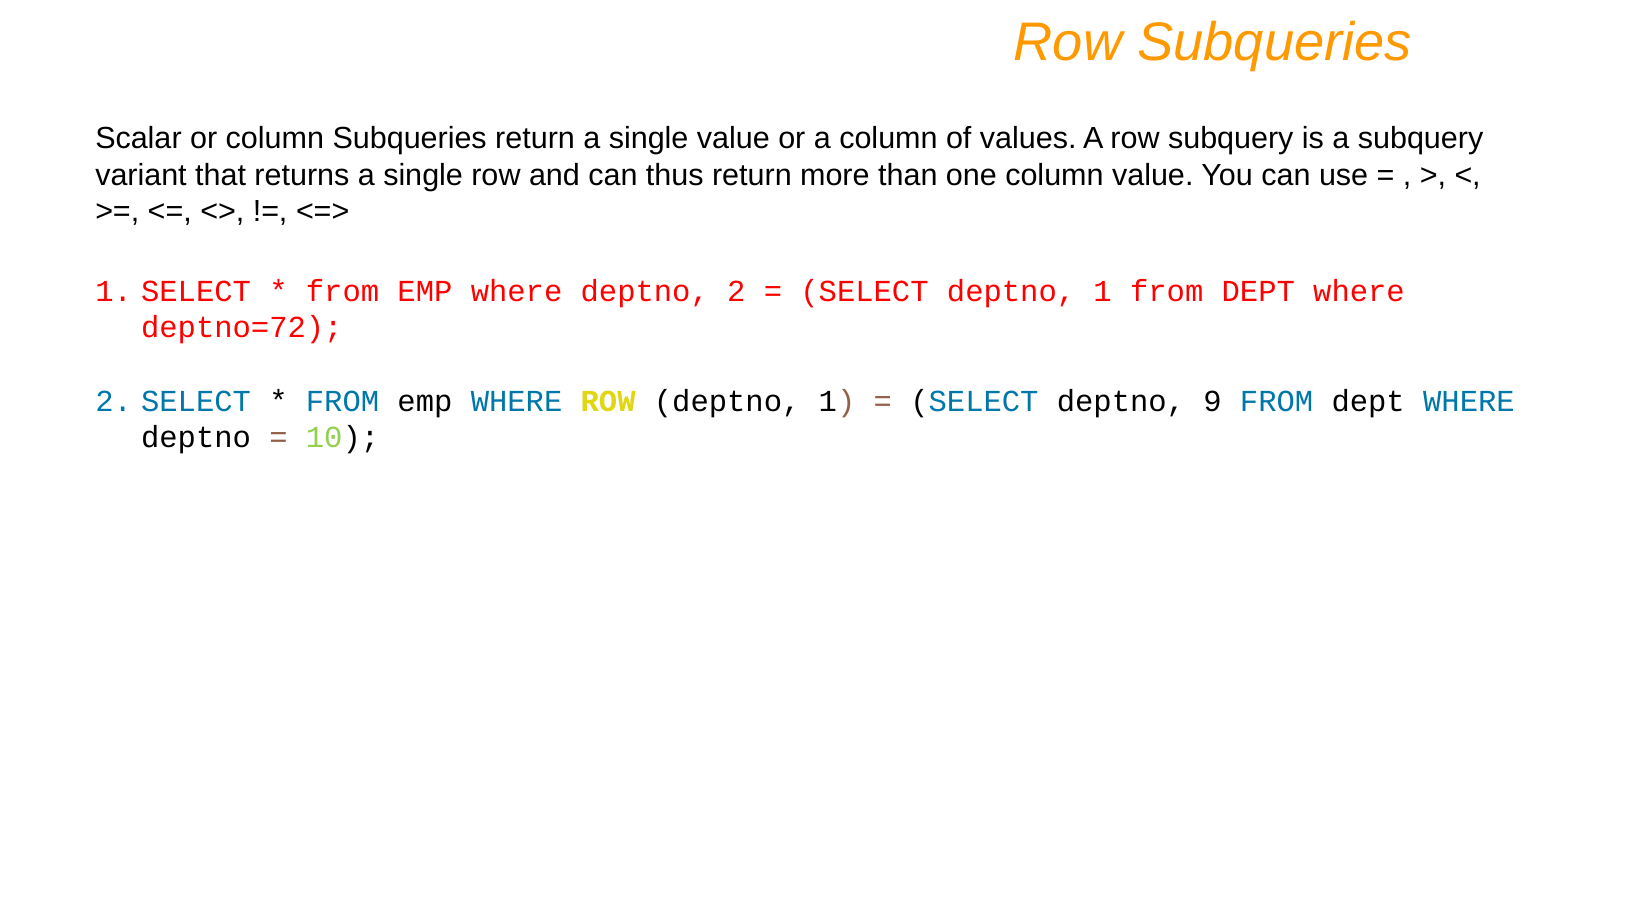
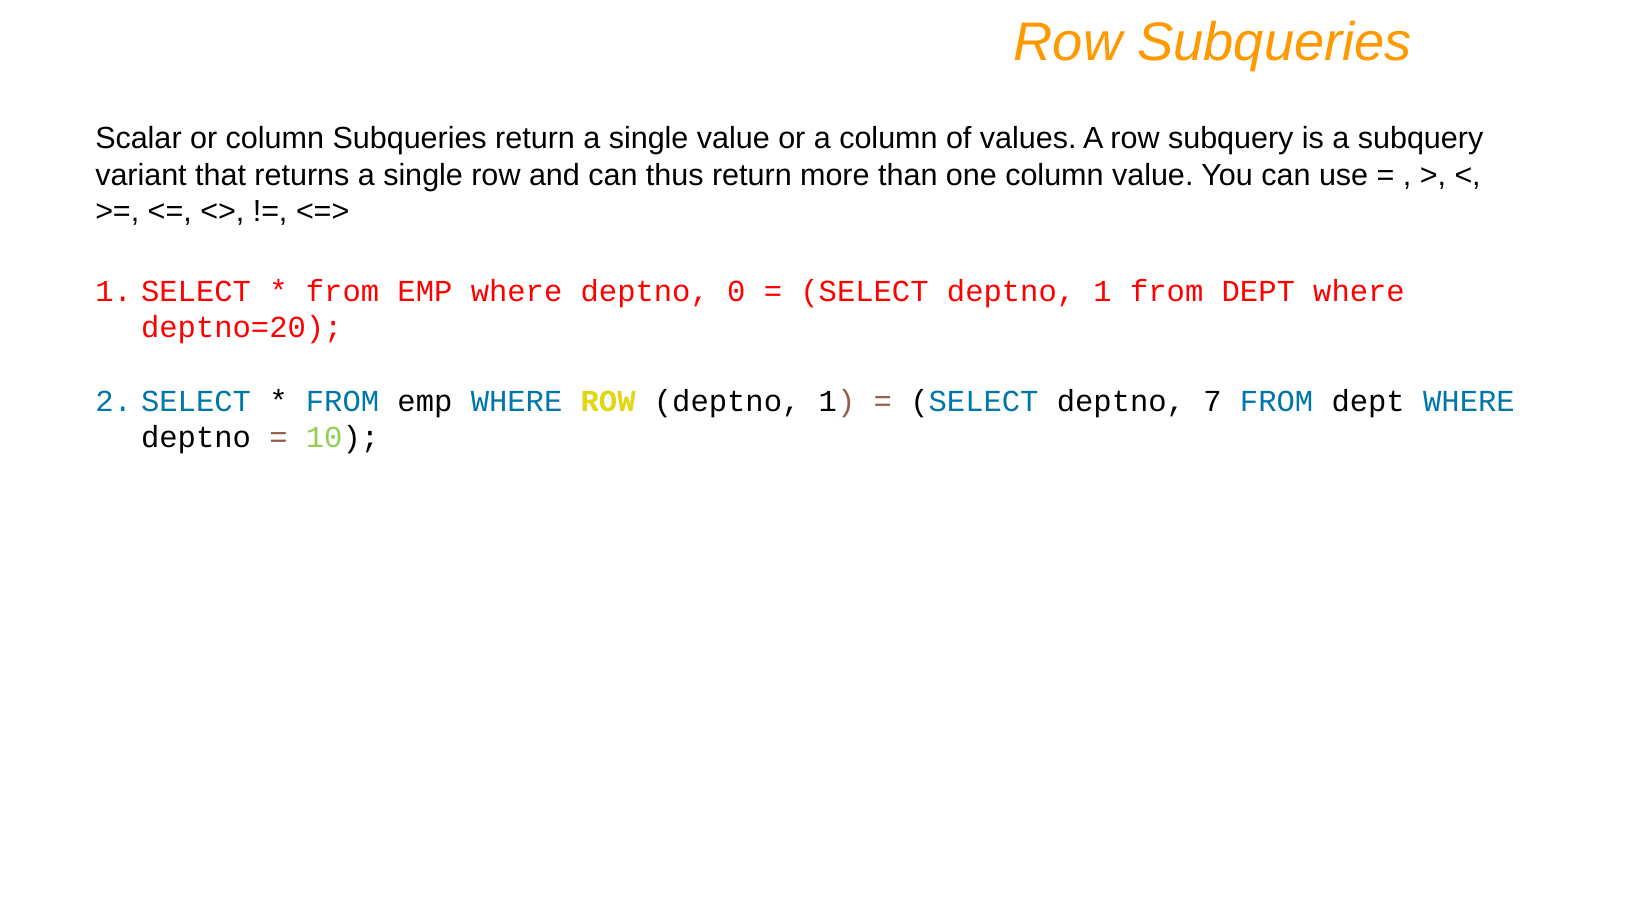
deptno 2: 2 -> 0 (736, 291)
deptno=72: deptno=72 -> deptno=20 (242, 328)
9: 9 -> 7 (1213, 401)
